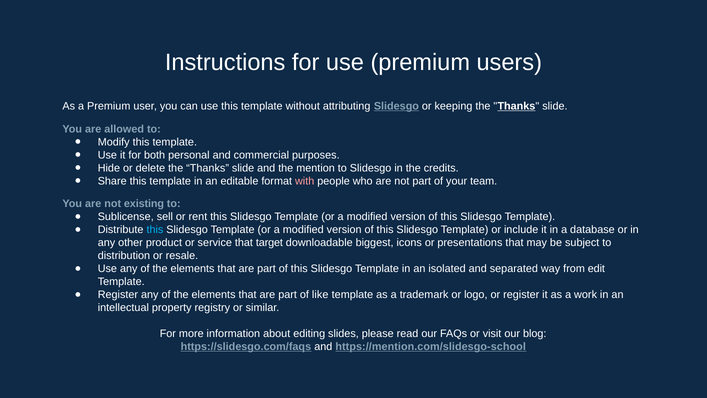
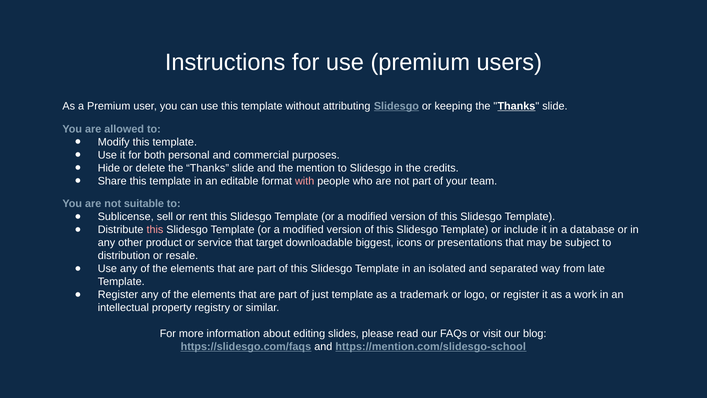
existing: existing -> suitable (144, 204)
this colour: light blue -> pink (155, 230)
edit: edit -> late (596, 268)
like: like -> just (320, 294)
